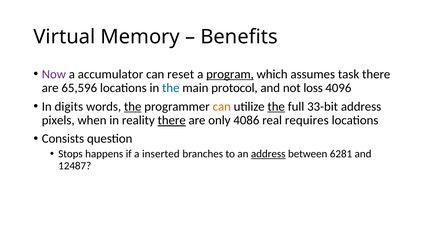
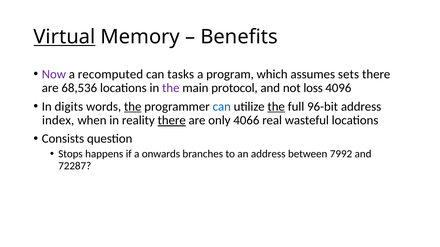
Virtual underline: none -> present (64, 37)
accumulator: accumulator -> recomputed (110, 74)
reset: reset -> tasks (181, 74)
program underline: present -> none (230, 74)
task: task -> sets (349, 74)
65,596: 65,596 -> 68,536 (79, 88)
the colour: blue -> purple (171, 88)
can colour: orange -> blue (222, 107)
33-bit: 33-bit -> 96-bit (323, 107)
pixels: pixels -> index (58, 121)
4086: 4086 -> 4066 (246, 121)
requires: requires -> wasteful (307, 121)
inserted: inserted -> onwards (161, 154)
address underline: present -> none (268, 154)
6281: 6281 -> 7992 (341, 154)
12487: 12487 -> 72287 (75, 166)
